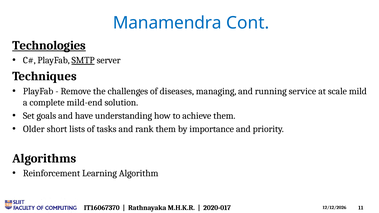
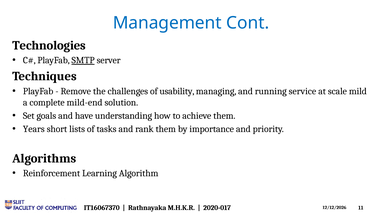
Manamendra: Manamendra -> Management (167, 23)
Technologies underline: present -> none (49, 45)
diseases: diseases -> usability (177, 91)
Older: Older -> Years (34, 129)
